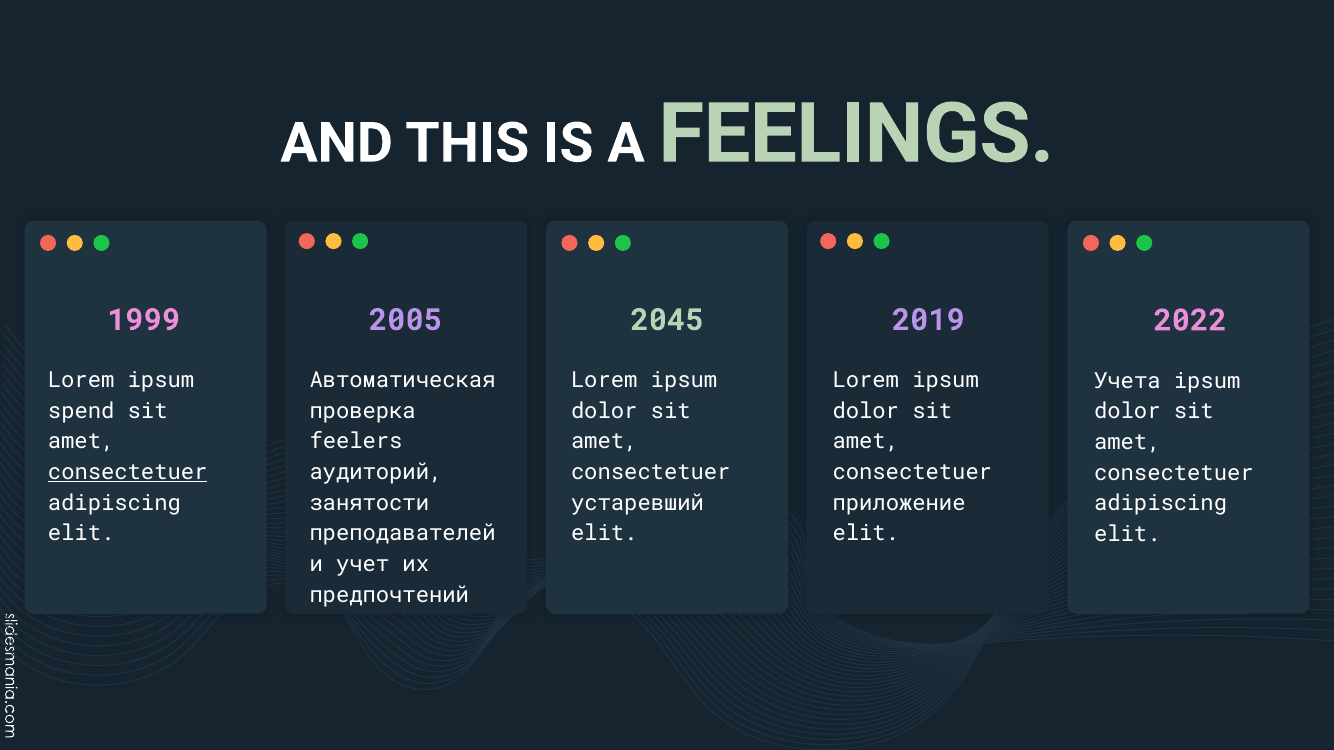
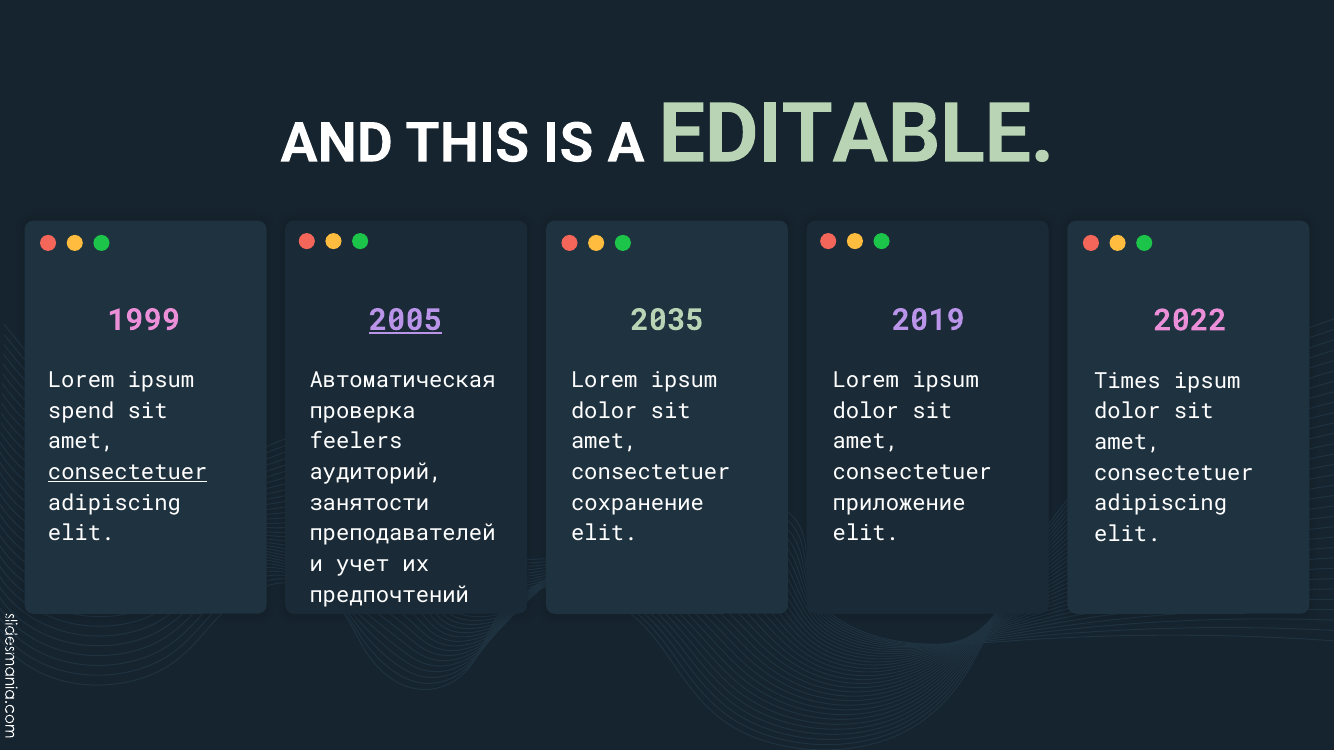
FEELINGS: FEELINGS -> EDITABLE (856, 134)
2005 underline: none -> present (405, 320)
2045: 2045 -> 2035 (667, 320)
Учета: Учета -> Times (1127, 381)
устаревший: устаревший -> сохранение (638, 503)
